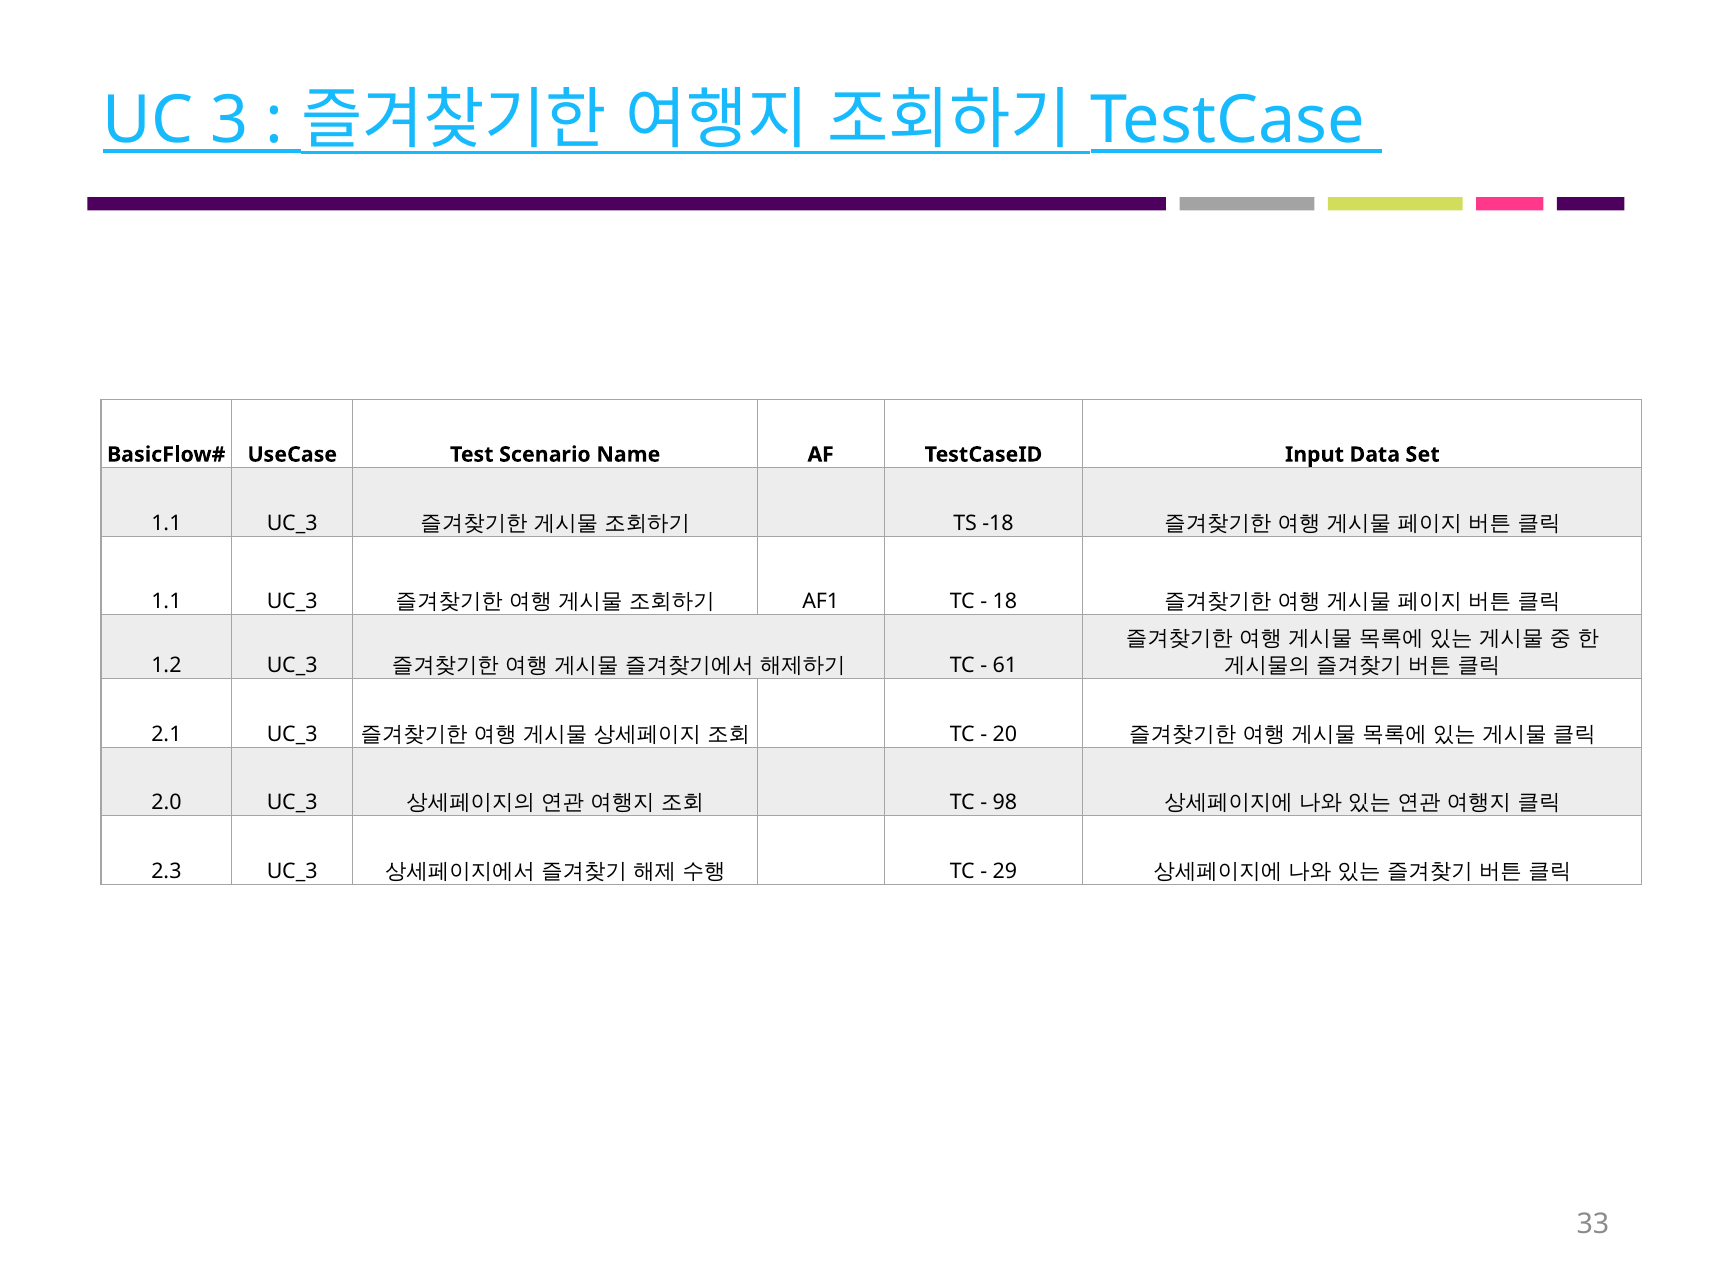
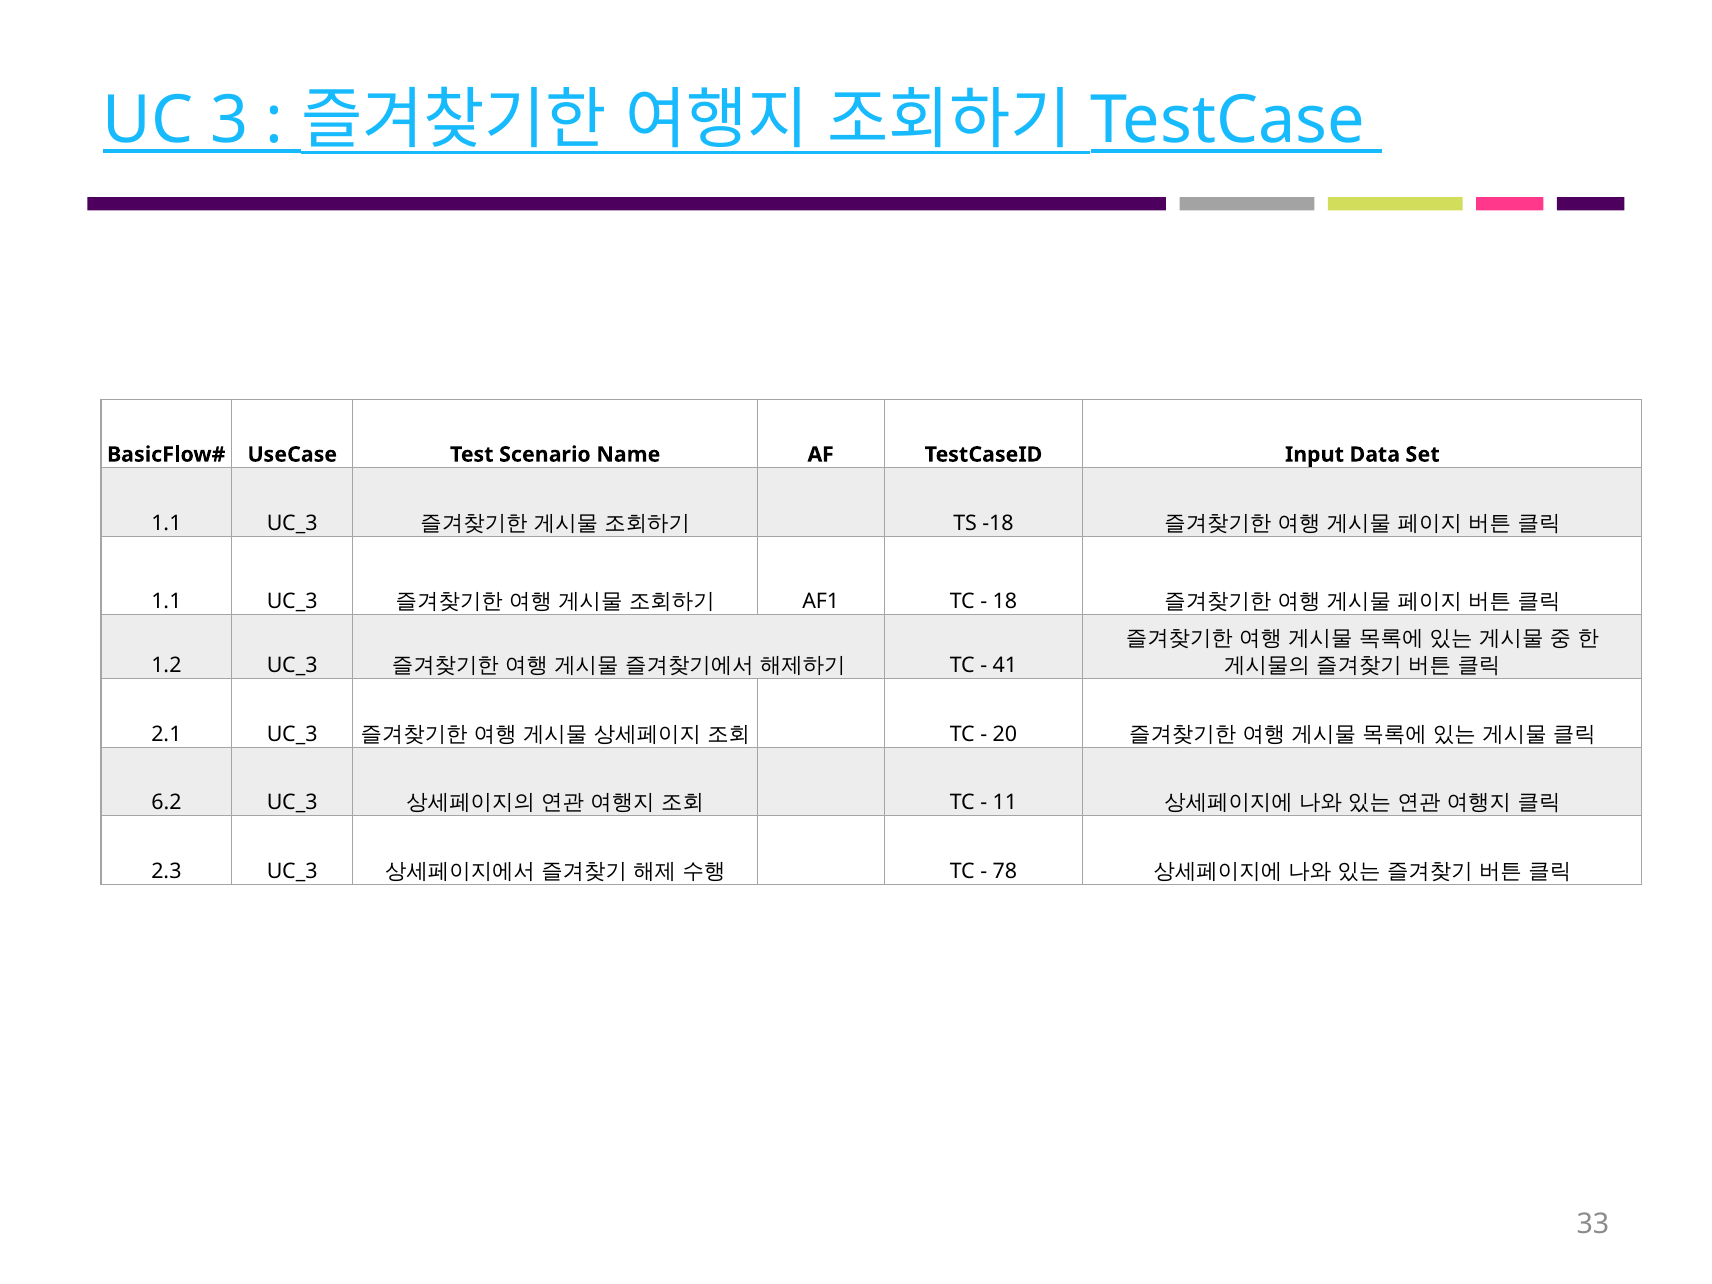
61: 61 -> 41 (1005, 665)
2.0: 2.0 -> 6.2 (166, 802)
98: 98 -> 11 (1005, 802)
29: 29 -> 78 (1005, 871)
